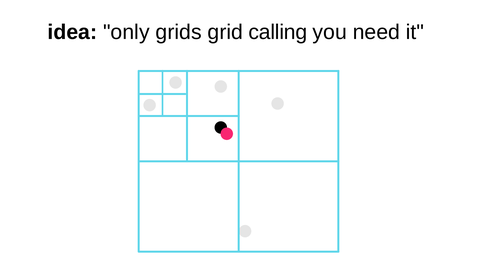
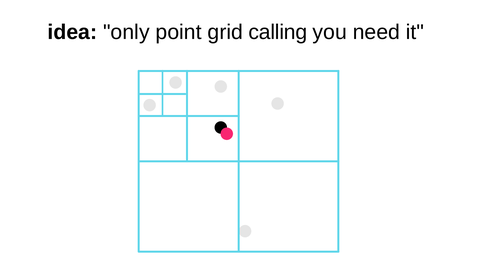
grids: grids -> point (179, 32)
